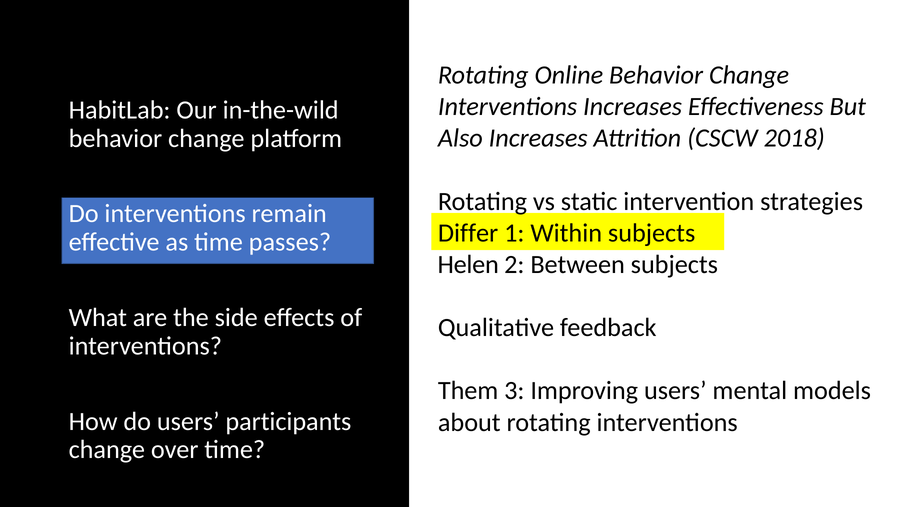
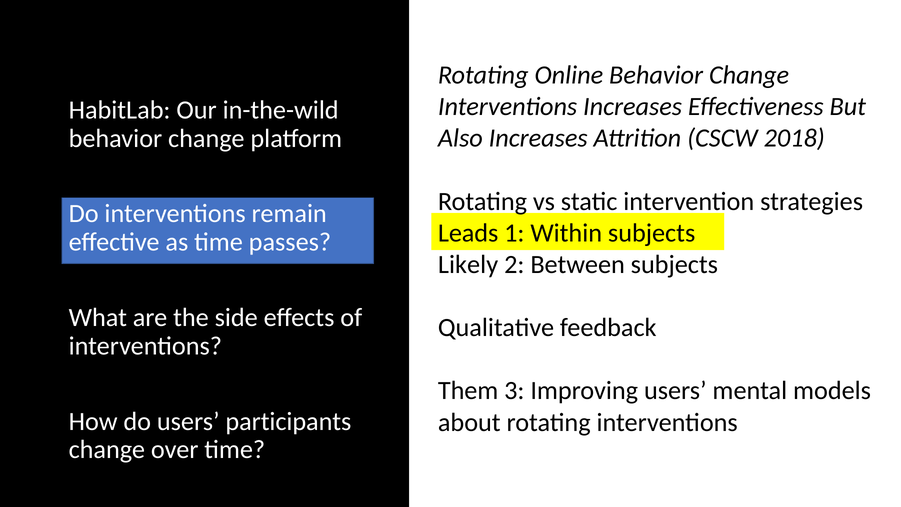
Differ: Differ -> Leads (468, 233)
Helen: Helen -> Likely (468, 264)
